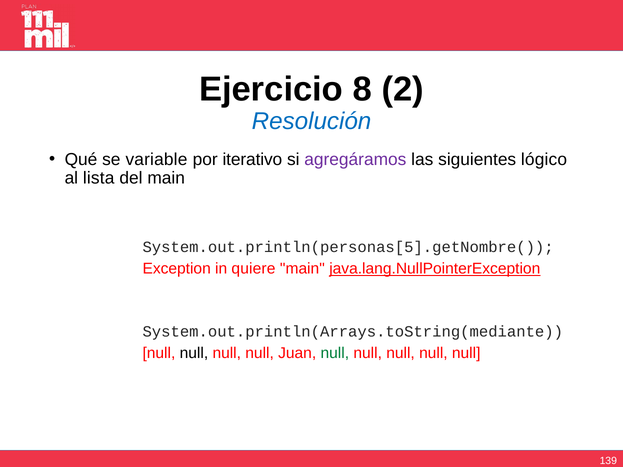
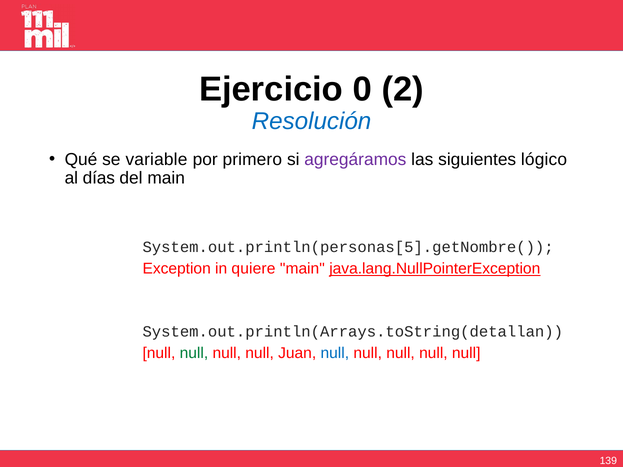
8: 8 -> 0 (362, 90)
iterativo: iterativo -> primero (252, 160)
lista: lista -> días (99, 178)
System.out.println(Arrays.toString(mediante: System.out.println(Arrays.toString(mediante -> System.out.println(Arrays.toString(detallan (353, 332)
null colour: black -> green (194, 353)
null colour: green -> blue (335, 353)
